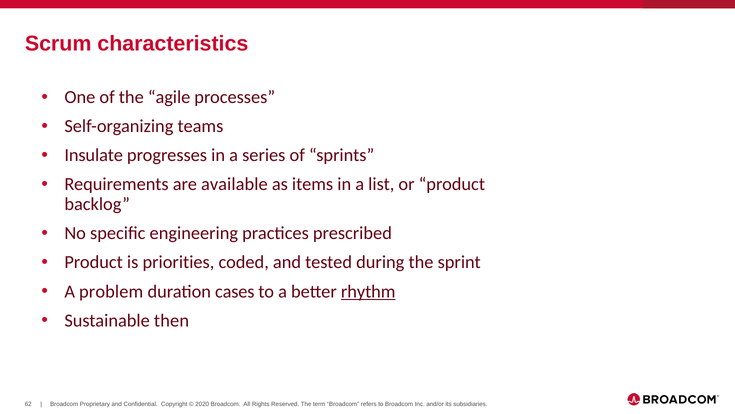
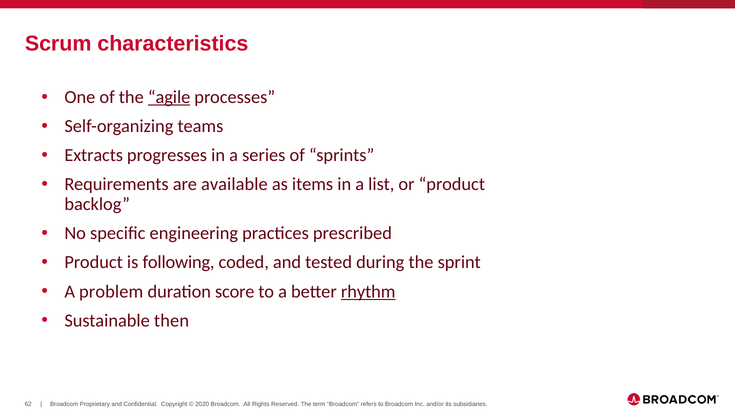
agile underline: none -> present (169, 97)
Insulate: Insulate -> Extracts (94, 155)
priorities: priorities -> following (179, 262)
cases: cases -> score (235, 291)
